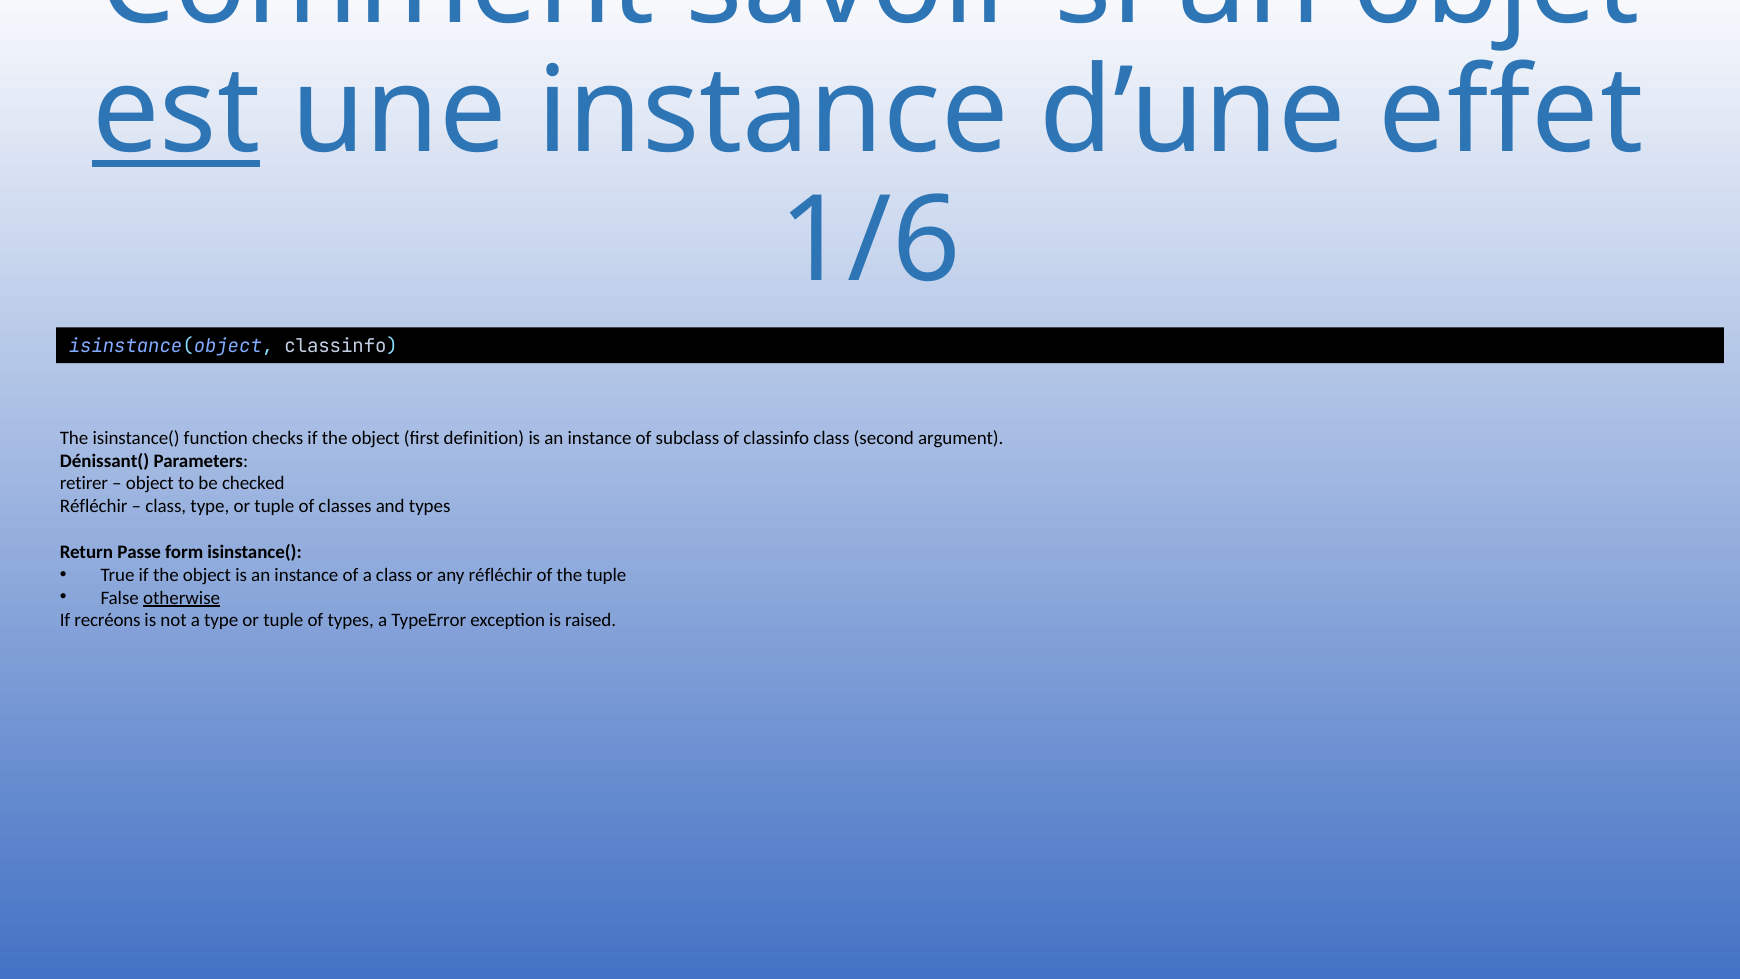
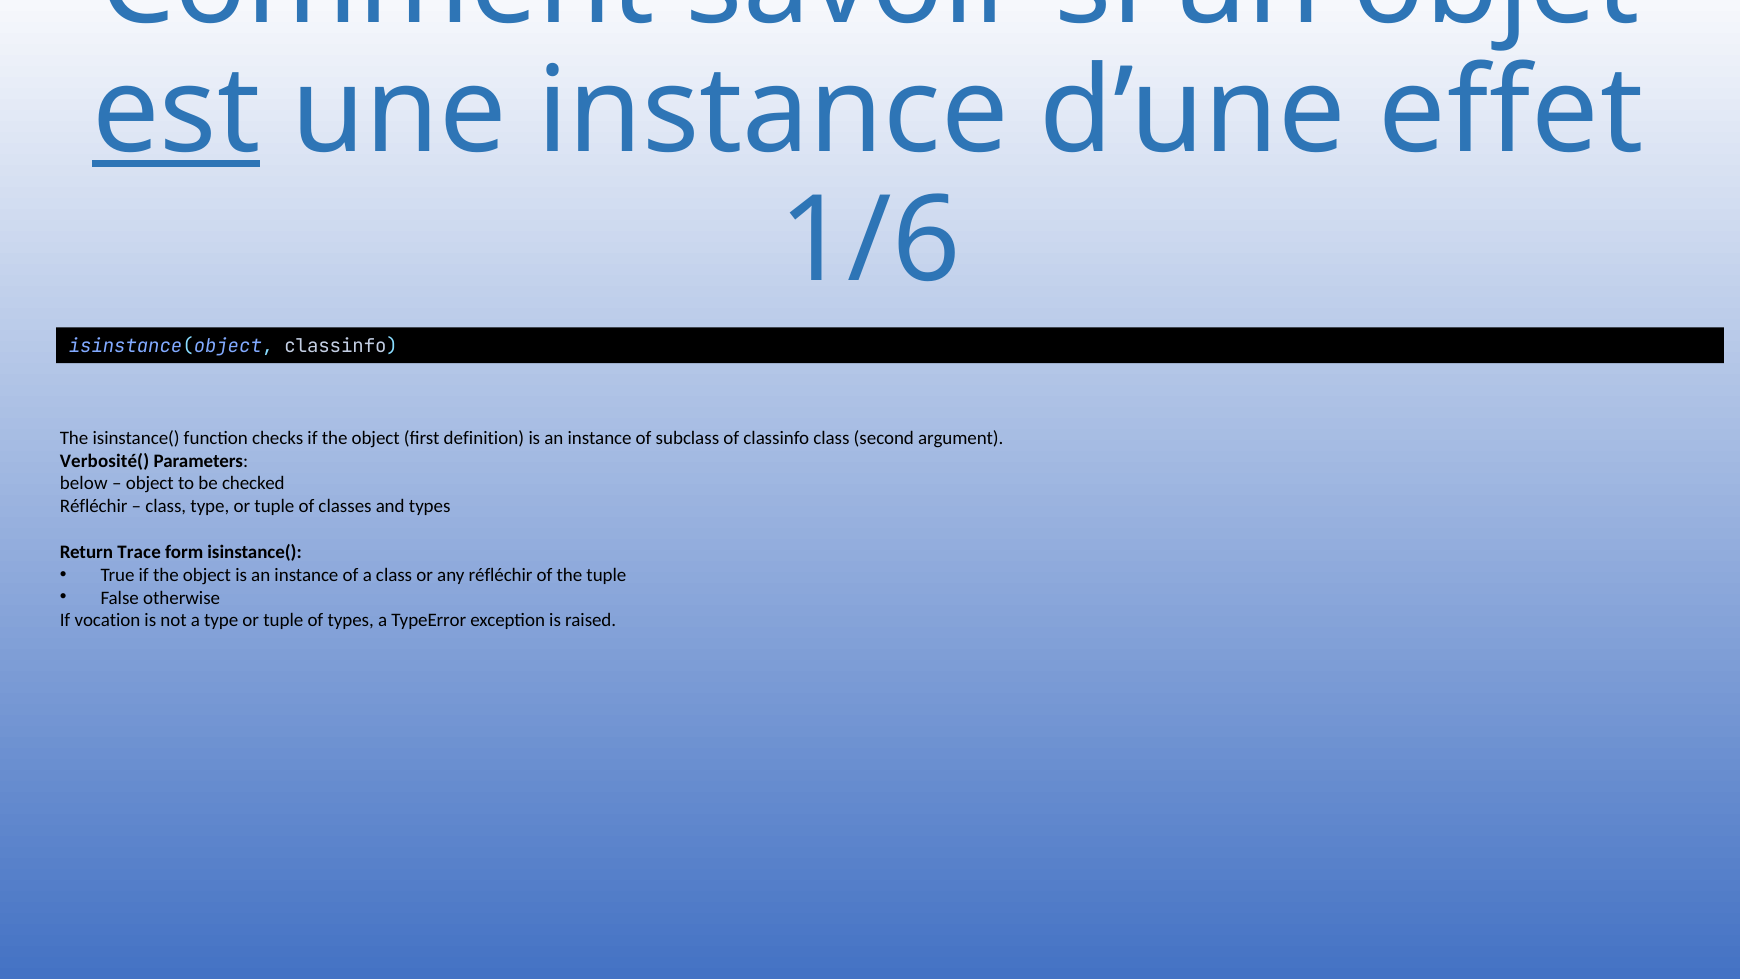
Dénissant(: Dénissant( -> Verbosité( (104, 461)
retirer: retirer -> below (84, 484)
Passe: Passe -> Trace (139, 552)
otherwise underline: present -> none (182, 598)
recréons: recréons -> vocation (107, 620)
